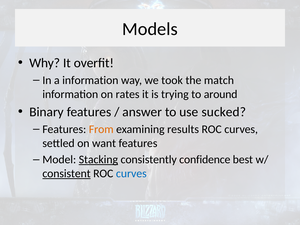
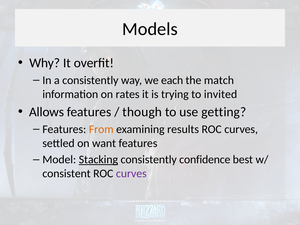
a information: information -> consistently (90, 80)
took: took -> each (172, 80)
around: around -> invited (221, 94)
Binary: Binary -> Allows (47, 112)
answer: answer -> though (142, 112)
sucked: sucked -> getting (224, 112)
consistent underline: present -> none (67, 174)
curves colour: blue -> purple (131, 174)
